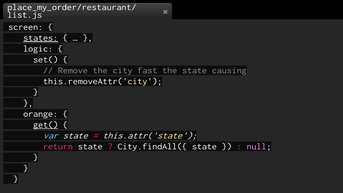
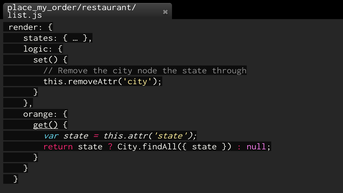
screen: screen -> render (26, 27)
states underline: present -> none (41, 38)
fast: fast -> node (147, 70)
causing: causing -> through (229, 70)
